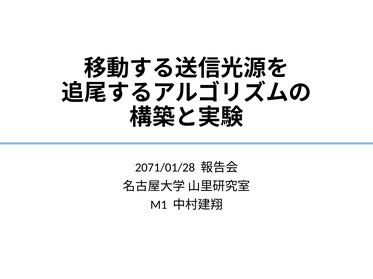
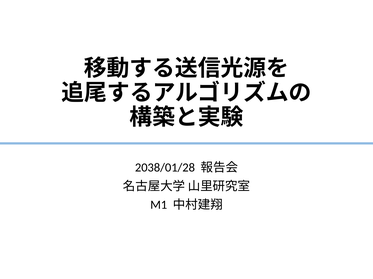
2071/01/28: 2071/01/28 -> 2038/01/28 (165, 168)
